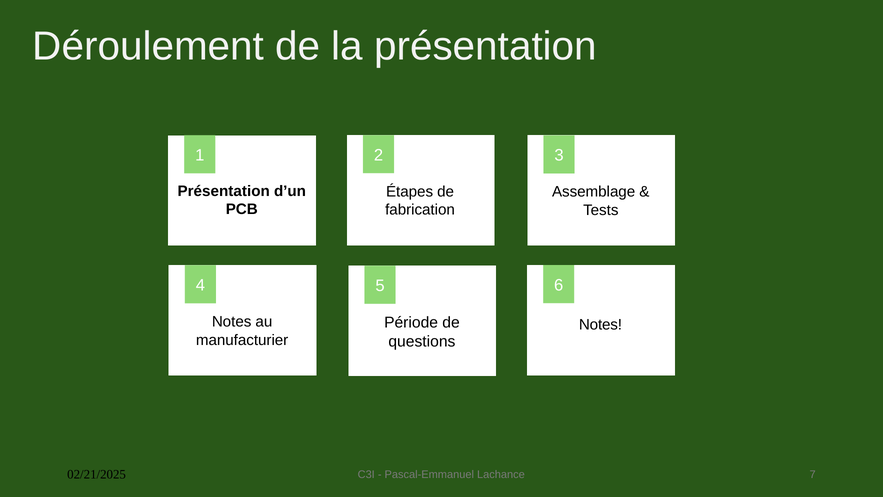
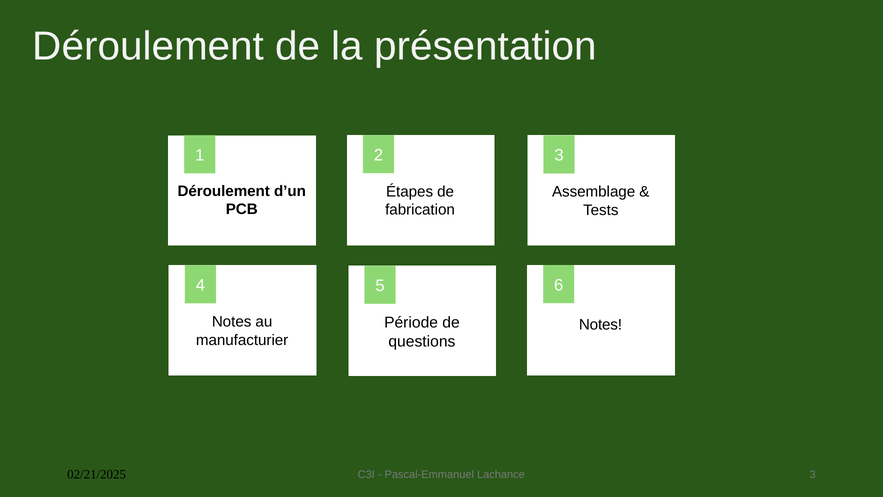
Présentation: Présentation -> Déroulement (224, 191)
Lachance 7: 7 -> 3 (813, 474)
